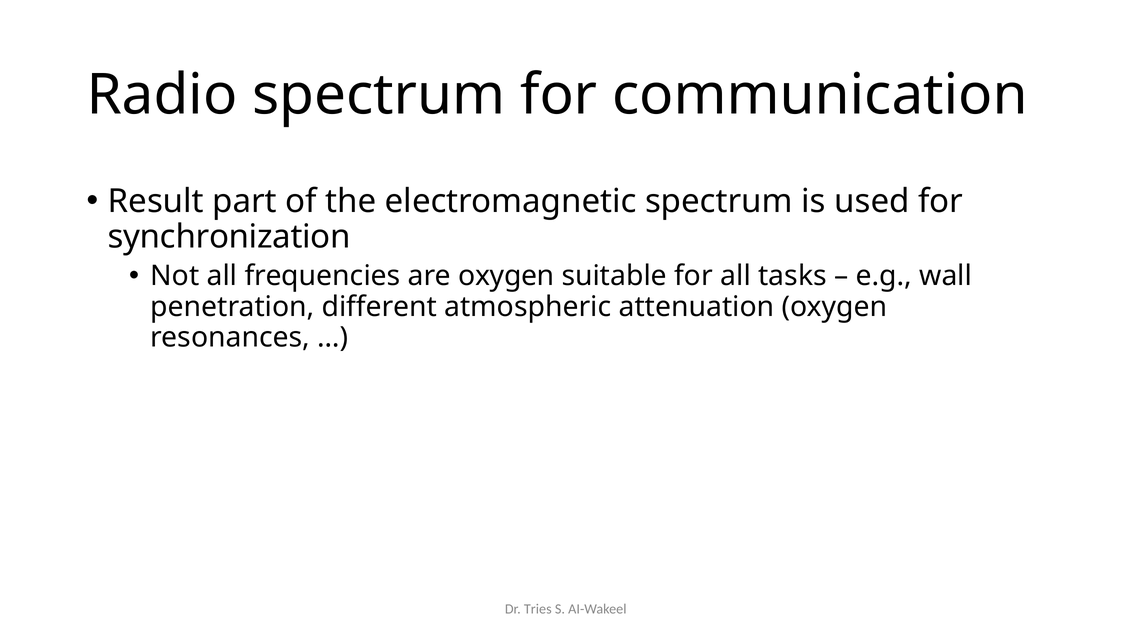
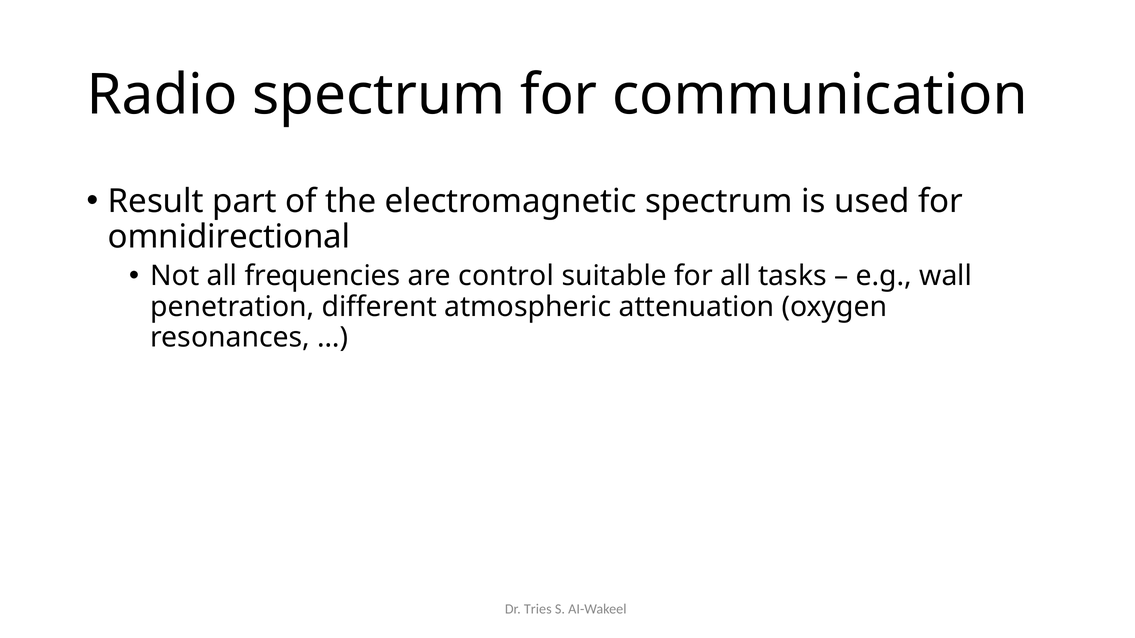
synchronization: synchronization -> omnidirectional (229, 237)
are oxygen: oxygen -> control (506, 276)
